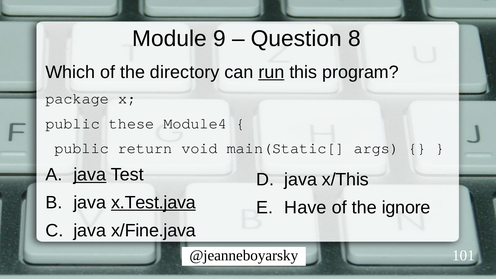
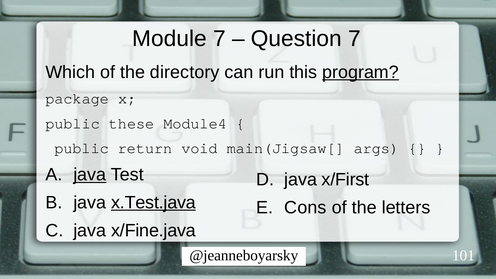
Module 9: 9 -> 7 (219, 39)
Question 8: 8 -> 7 (355, 39)
run underline: present -> none (271, 72)
program underline: none -> present (361, 72)
main(Static[: main(Static[ -> main(Jigsaw[ (286, 148)
x/This: x/This -> x/First (345, 180)
Have: Have -> Cons (305, 208)
ignore: ignore -> letters (406, 208)
